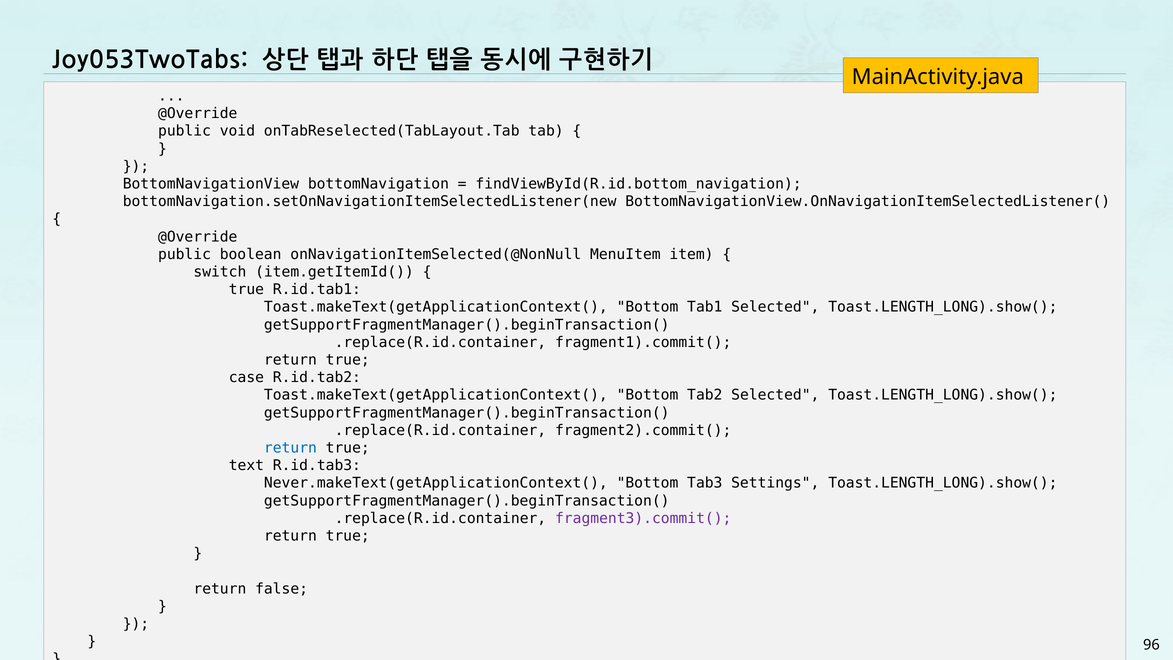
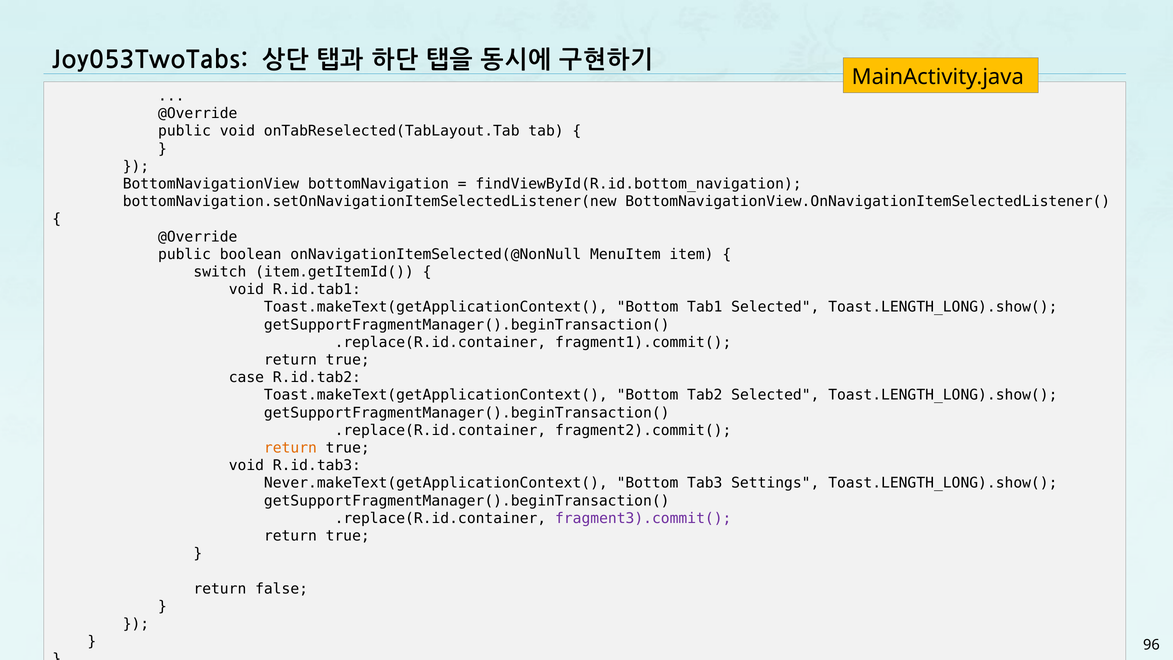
true: true -> void (246, 289)
return colour: blue -> orange (290, 448)
text: text -> void (246, 465)
